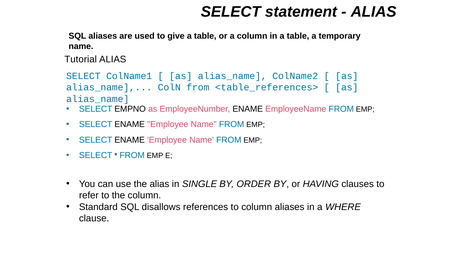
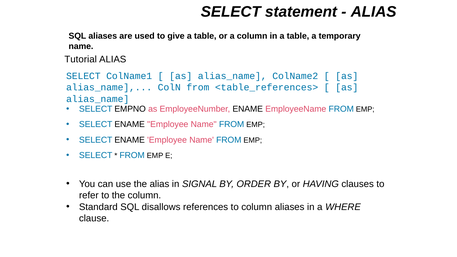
SINGLE: SINGLE -> SIGNAL (200, 184)
